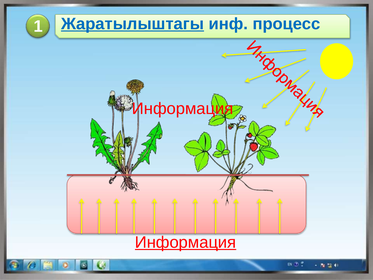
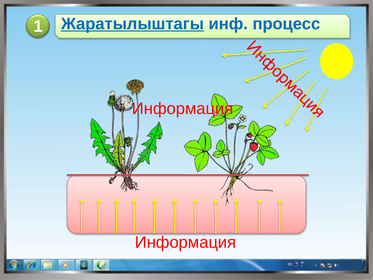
Информация underline: present -> none (186, 242)
